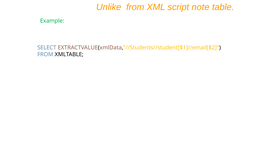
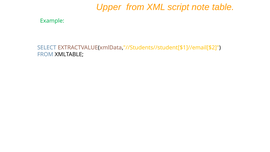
Unlike: Unlike -> Upper (109, 7)
